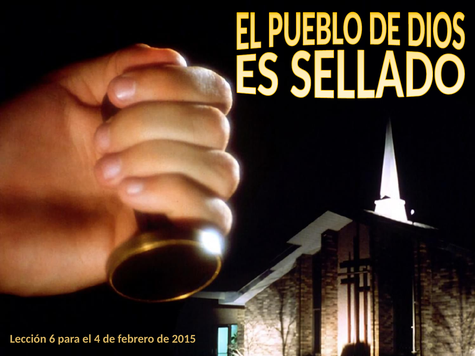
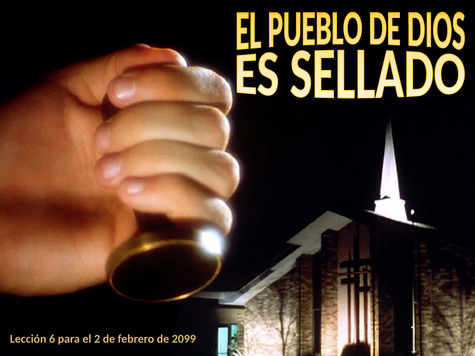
4: 4 -> 2 (97, 339)
2015: 2015 -> 2099 (184, 339)
